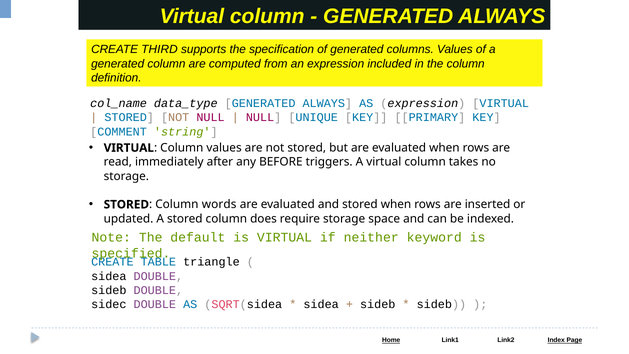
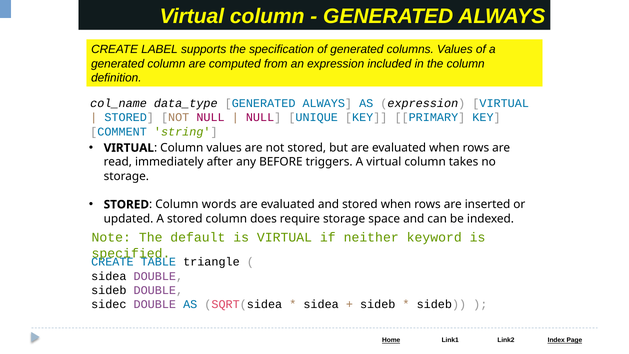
THIRD: THIRD -> LABEL (160, 50)
